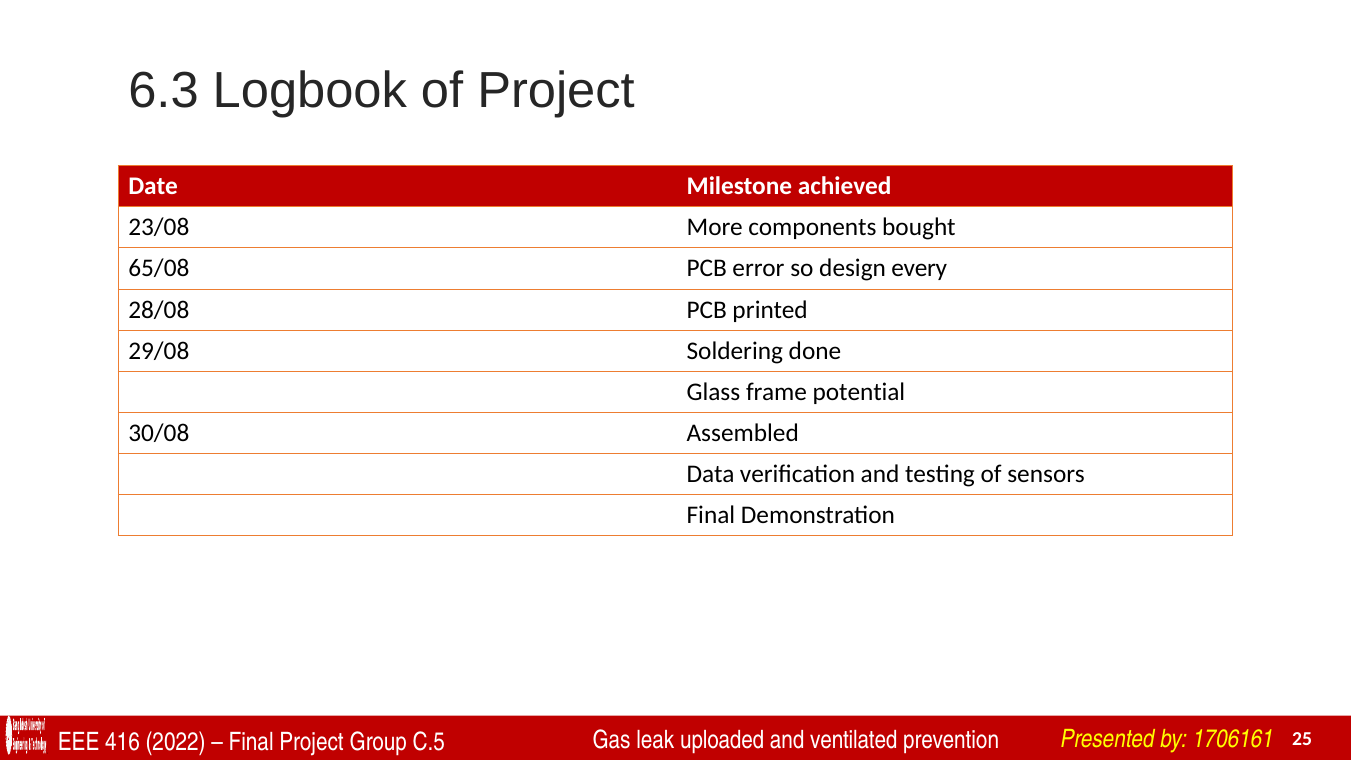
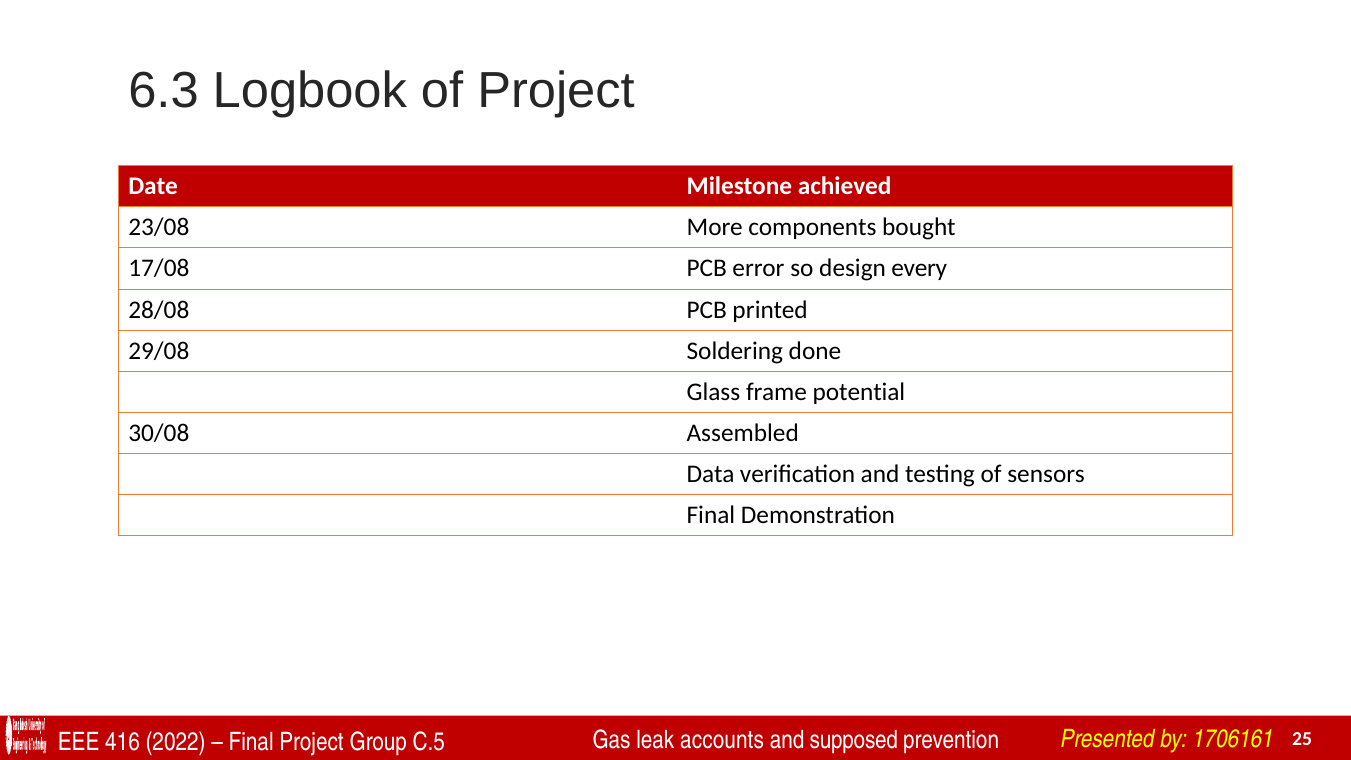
65/08: 65/08 -> 17/08 (159, 269)
uploaded: uploaded -> accounts (722, 740)
ventilated: ventilated -> supposed (854, 740)
